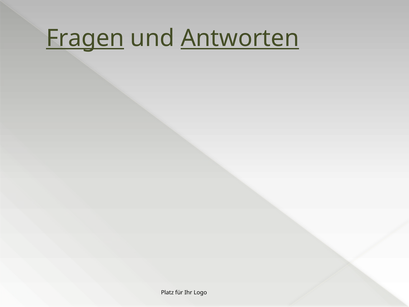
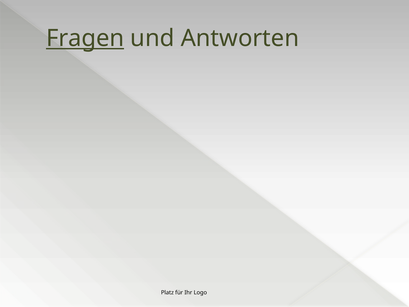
Antworten underline: present -> none (240, 38)
